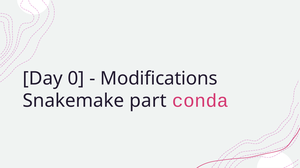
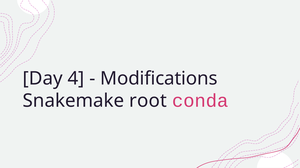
0: 0 -> 4 (76, 79)
part: part -> root (148, 101)
